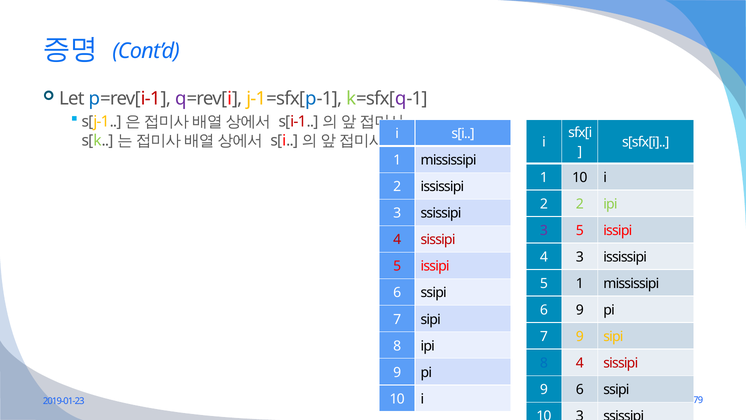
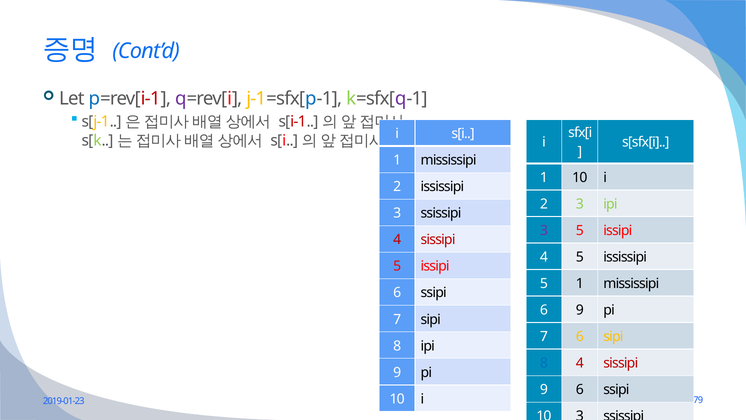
2 2: 2 -> 3 (580, 204)
4 3: 3 -> 5 (580, 257)
7 9: 9 -> 6 (580, 336)
